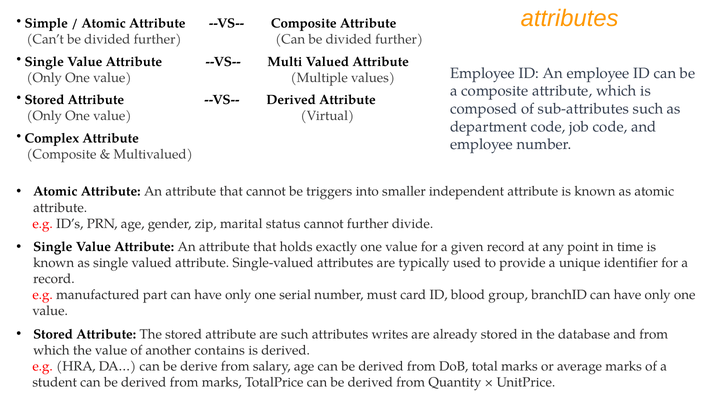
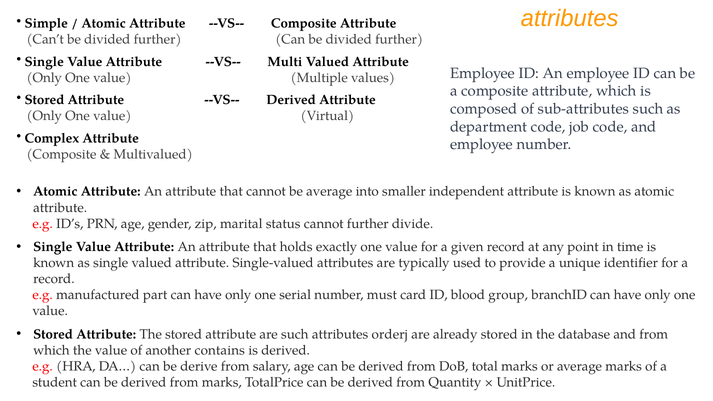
be triggers: triggers -> average (329, 192)
writes: writes -> orderj (390, 334)
